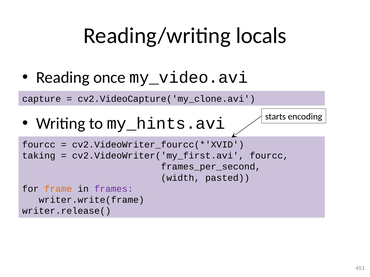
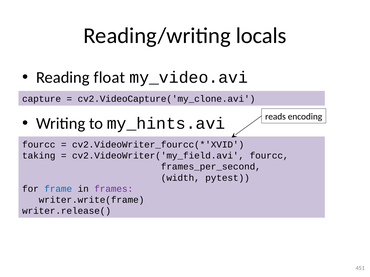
once: once -> float (109, 78)
starts: starts -> reads (275, 117)
cv2.VideoWriter('my_first.avi: cv2.VideoWriter('my_first.avi -> cv2.VideoWriter('my_field.avi (158, 156)
pasted: pasted -> pytest (227, 178)
frame colour: orange -> blue (58, 189)
